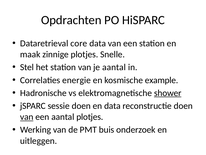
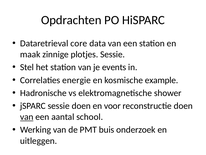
plotjes Snelle: Snelle -> Sessie (113, 54)
je aantal: aantal -> events (114, 67)
shower underline: present -> none (168, 93)
en data: data -> voor (112, 106)
aantal plotjes: plotjes -> school (90, 117)
